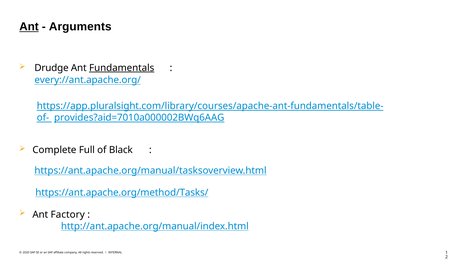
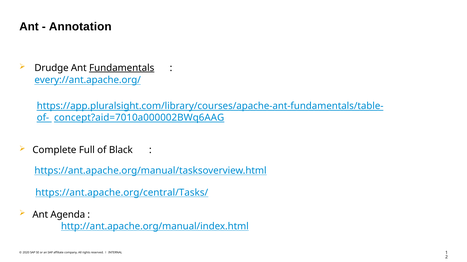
Ant underline: present -> none (29, 27)
Arguments: Arguments -> Annotation (80, 27)
provides?aid=7010a000002BWq6AAG: provides?aid=7010a000002BWq6AAG -> concept?aid=7010a000002BWq6AAG (139, 118)
https://ant.apache.org/method/Tasks/: https://ant.apache.org/method/Tasks/ -> https://ant.apache.org/central/Tasks/ (122, 193)
Factory: Factory -> Agenda (68, 215)
